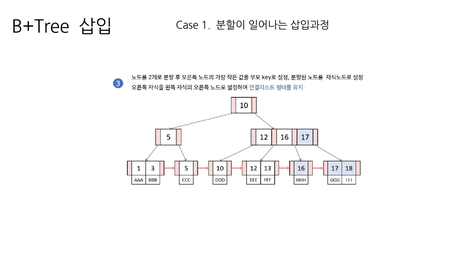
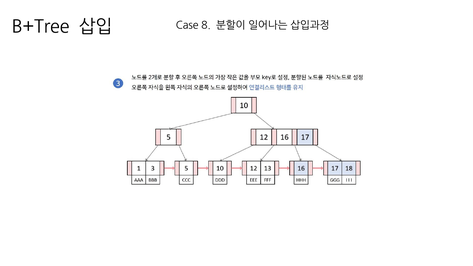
1: 1 -> 8 (206, 25)
